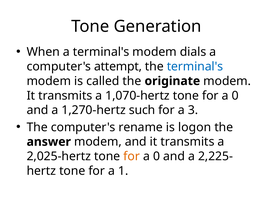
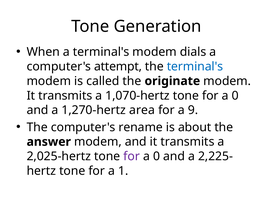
such: such -> area (142, 110)
3: 3 -> 9 (193, 110)
logon: logon -> about (195, 127)
for colour: orange -> purple (132, 156)
